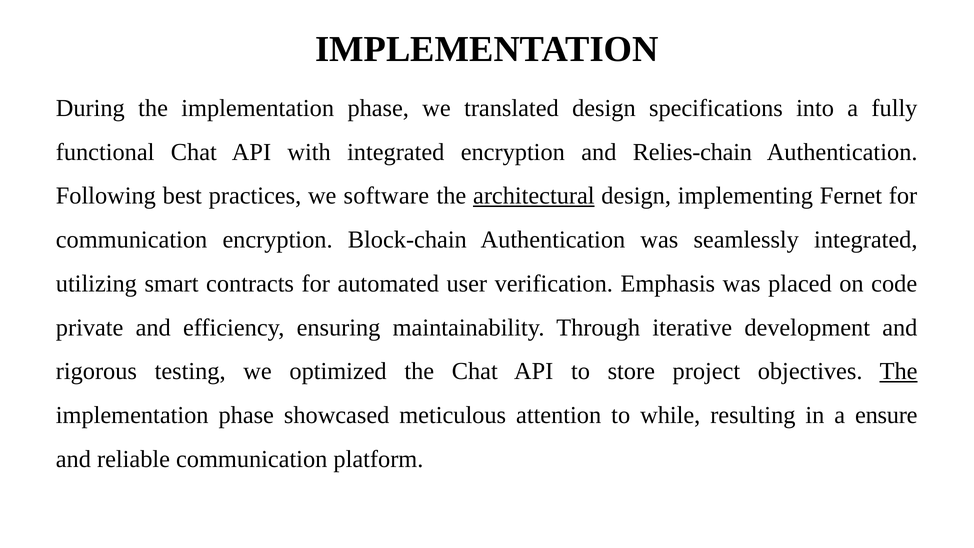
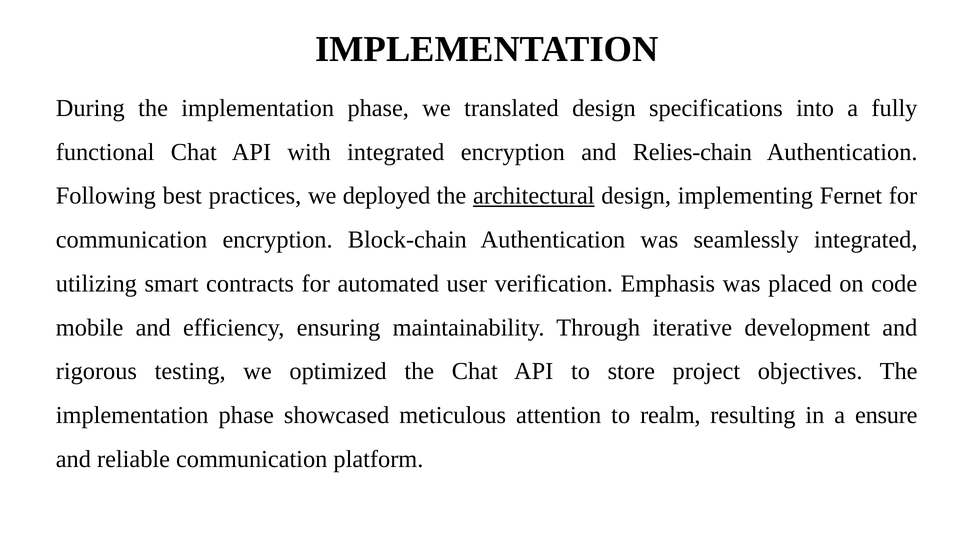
software: software -> deployed (387, 196)
private: private -> mobile (90, 327)
The underline: present -> none (899, 371)
while: while -> realm (670, 415)
